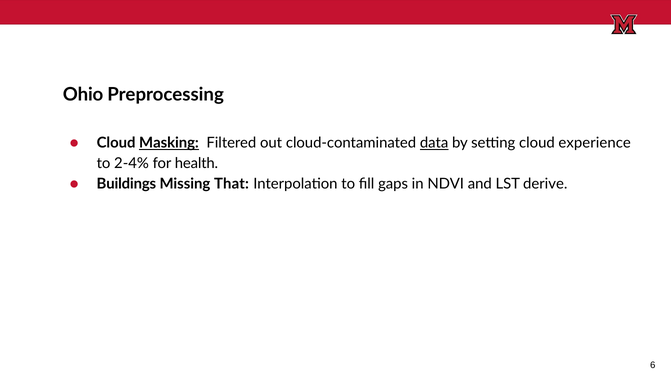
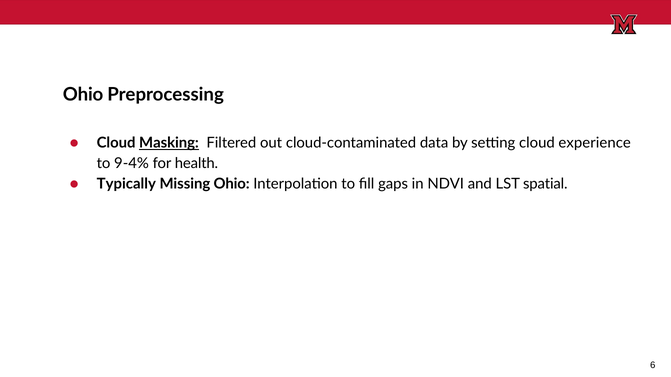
data underline: present -> none (434, 143)
2-4%: 2-4% -> 9-4% (131, 164)
Buildings: Buildings -> Typically (126, 184)
Missing That: That -> Ohio (232, 184)
derive: derive -> spatial (545, 184)
